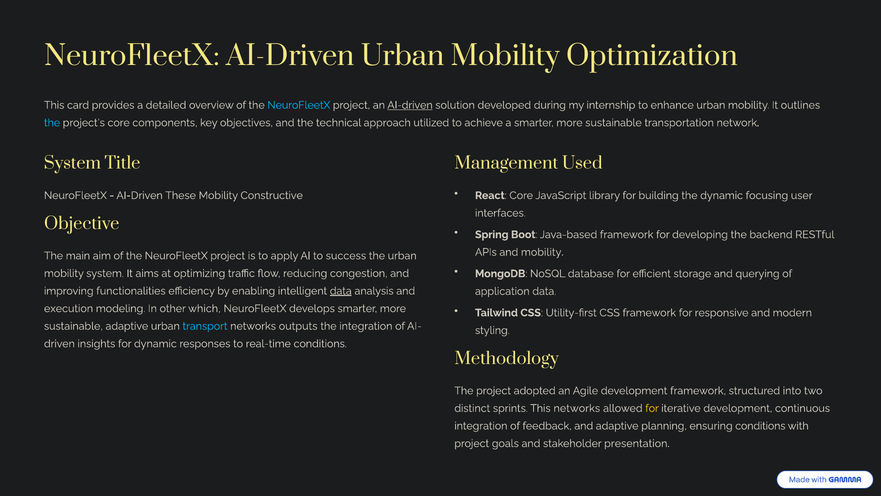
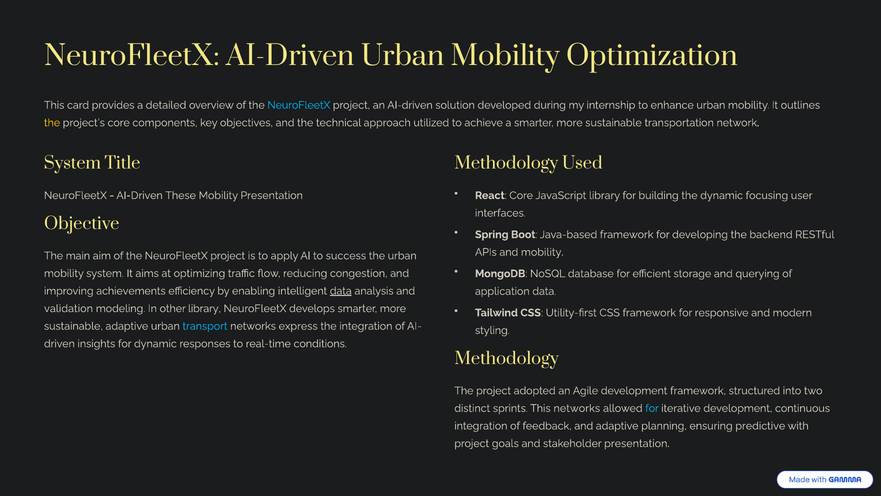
AI-driven underline: present -> none (410, 105)
the colour: light blue -> yellow (52, 123)
Management: Management -> Methodology (506, 163)
Mobility Constructive: Constructive -> Presentation (272, 195)
functionalities: functionalities -> achievements (131, 291)
execution: execution -> validation (69, 308)
other which: which -> library (204, 308)
outputs: outputs -> express (298, 326)
for colour: yellow -> light blue (652, 408)
ensuring conditions: conditions -> predictive (760, 426)
